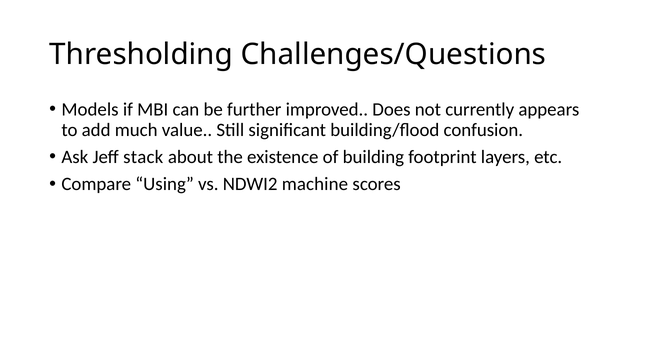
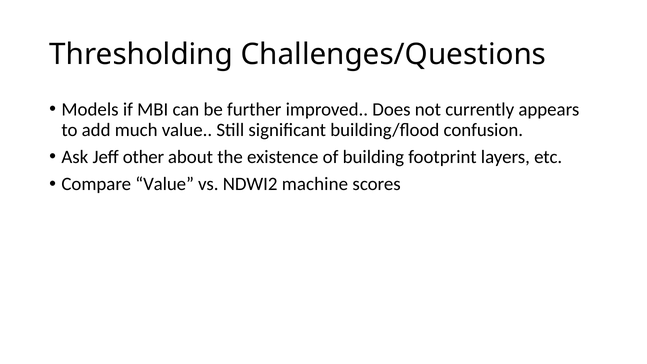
stack: stack -> other (143, 157)
Compare Using: Using -> Value (165, 184)
